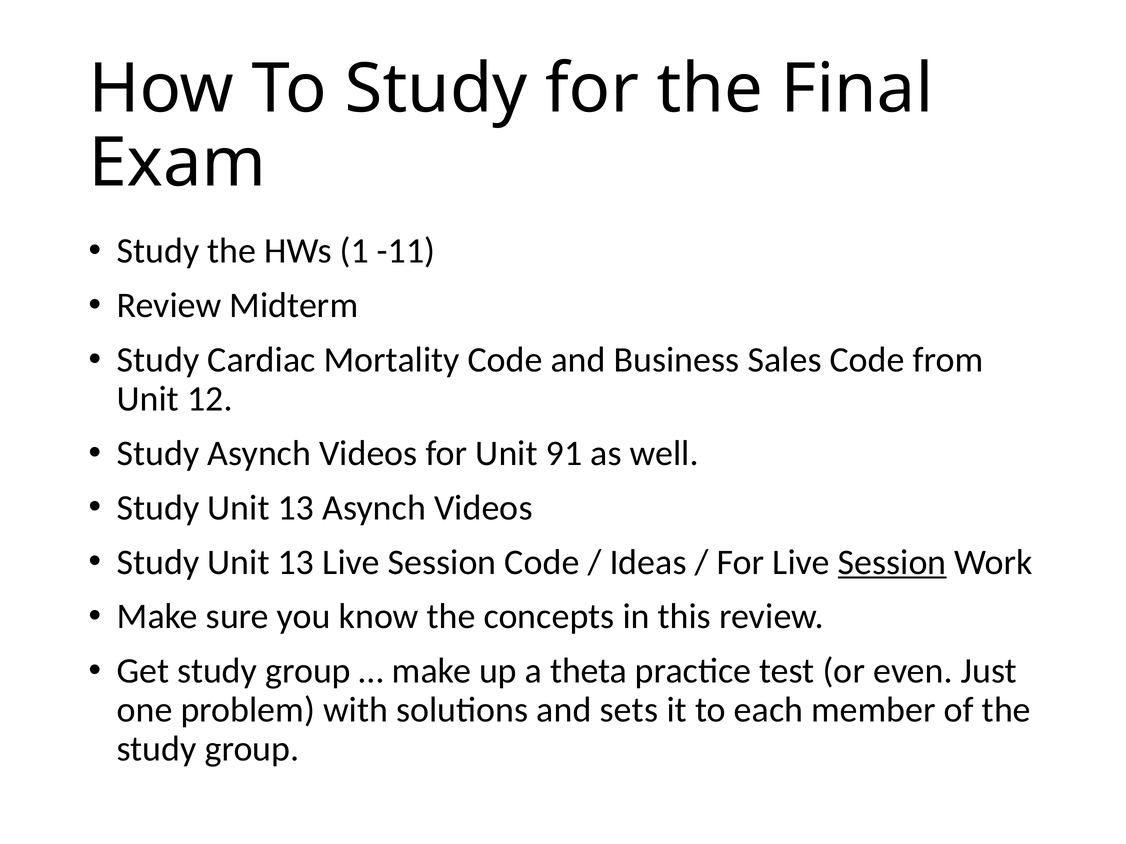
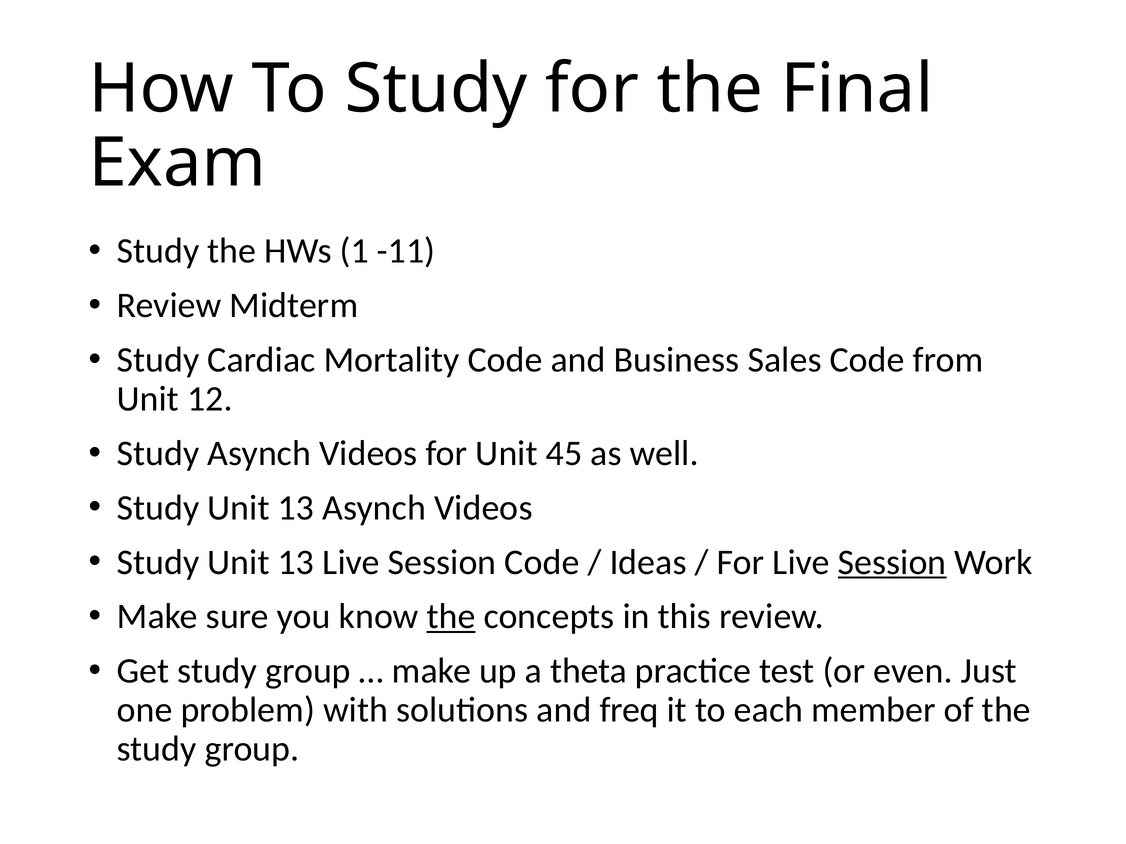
91: 91 -> 45 (564, 454)
the underline: none -> present (451, 617)
sets: sets -> freq (629, 710)
